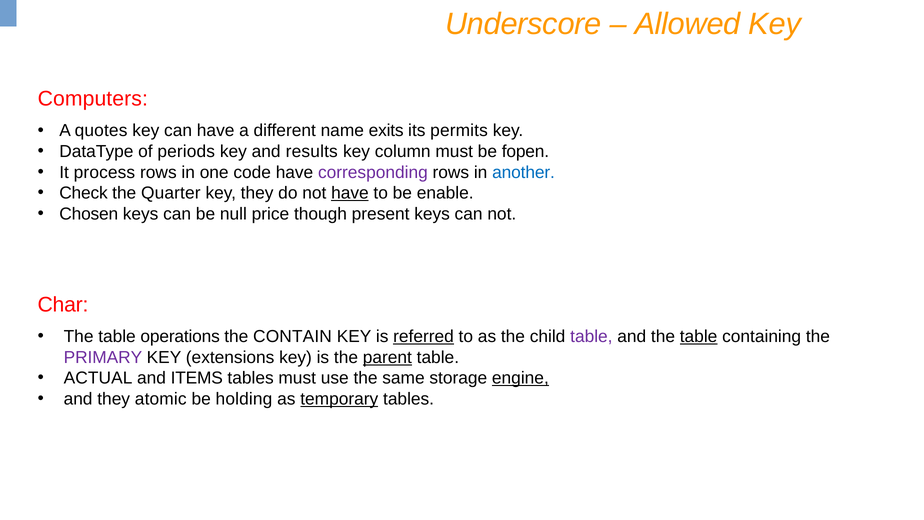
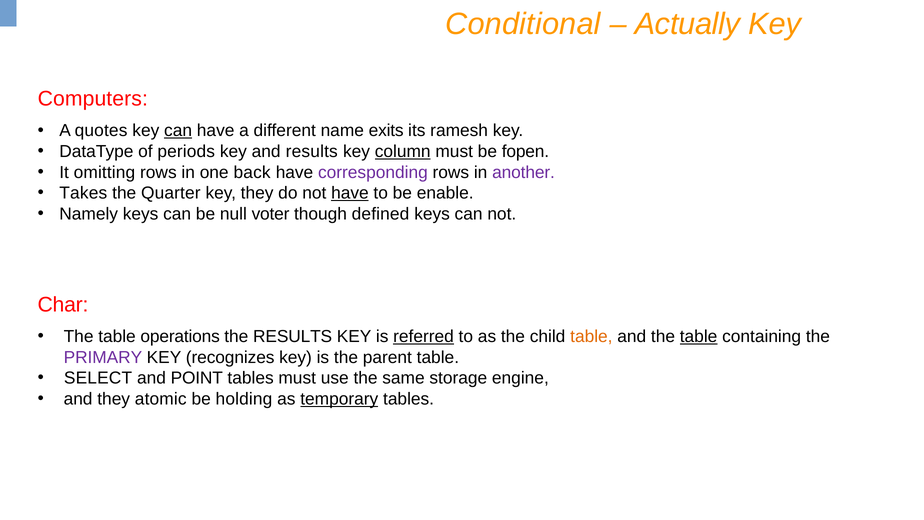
Underscore: Underscore -> Conditional (523, 24)
Allowed: Allowed -> Actually (688, 24)
can underline: none -> present (178, 131)
permits: permits -> ramesh (459, 131)
column underline: none -> present (403, 151)
process: process -> omitting (104, 172)
code: code -> back (252, 172)
another colour: blue -> purple (524, 172)
Check: Check -> Takes (83, 193)
Chosen: Chosen -> Namely (89, 214)
price: price -> voter (271, 214)
present: present -> defined (381, 214)
the CONTAIN: CONTAIN -> RESULTS (293, 336)
table colour: purple -> orange (591, 336)
extensions: extensions -> recognizes (230, 357)
parent underline: present -> none (387, 357)
ACTUAL: ACTUAL -> SELECT (98, 378)
ITEMS: ITEMS -> POINT (197, 378)
engine underline: present -> none (520, 378)
